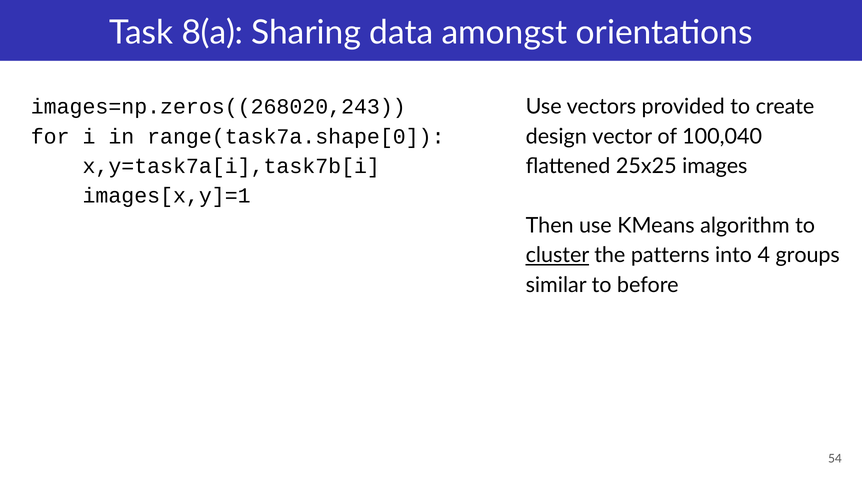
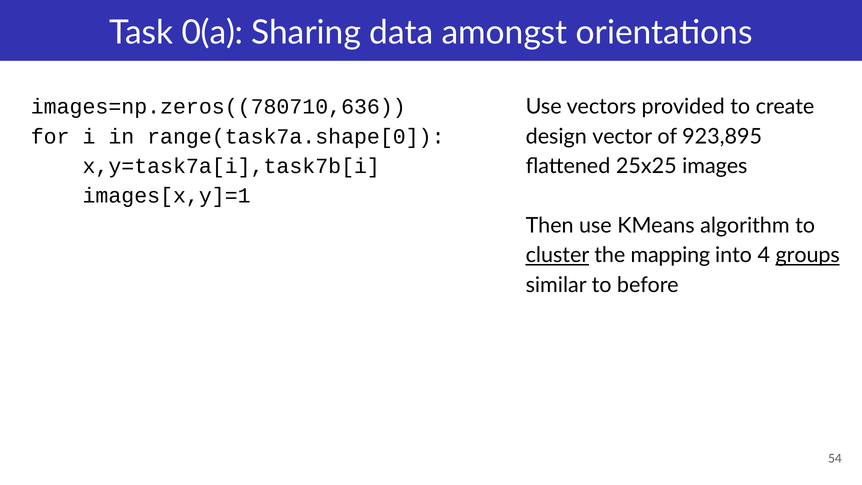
8(a: 8(a -> 0(a (212, 33)
images=np.zeros((268020,243: images=np.zeros((268020,243 -> images=np.zeros((780710,636 (218, 107)
100,040: 100,040 -> 923,895 (722, 136)
patterns: patterns -> mapping (670, 255)
groups underline: none -> present (808, 255)
